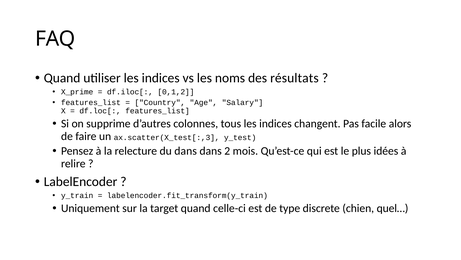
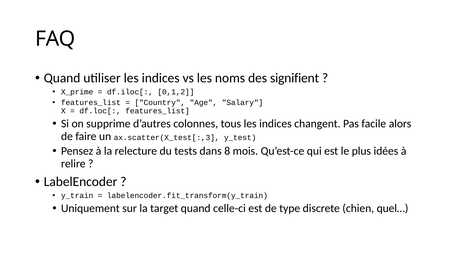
résultats: résultats -> signifient (295, 78)
du dans: dans -> tests (186, 151)
2: 2 -> 8 (227, 151)
